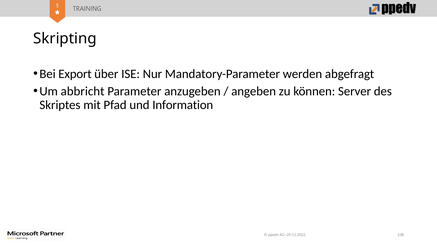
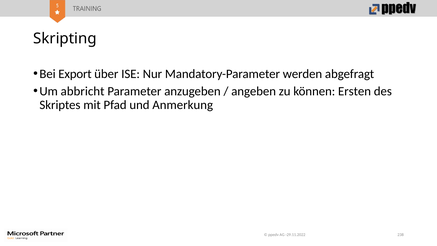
Server: Server -> Ersten (355, 91)
Information: Information -> Anmerkung (183, 105)
